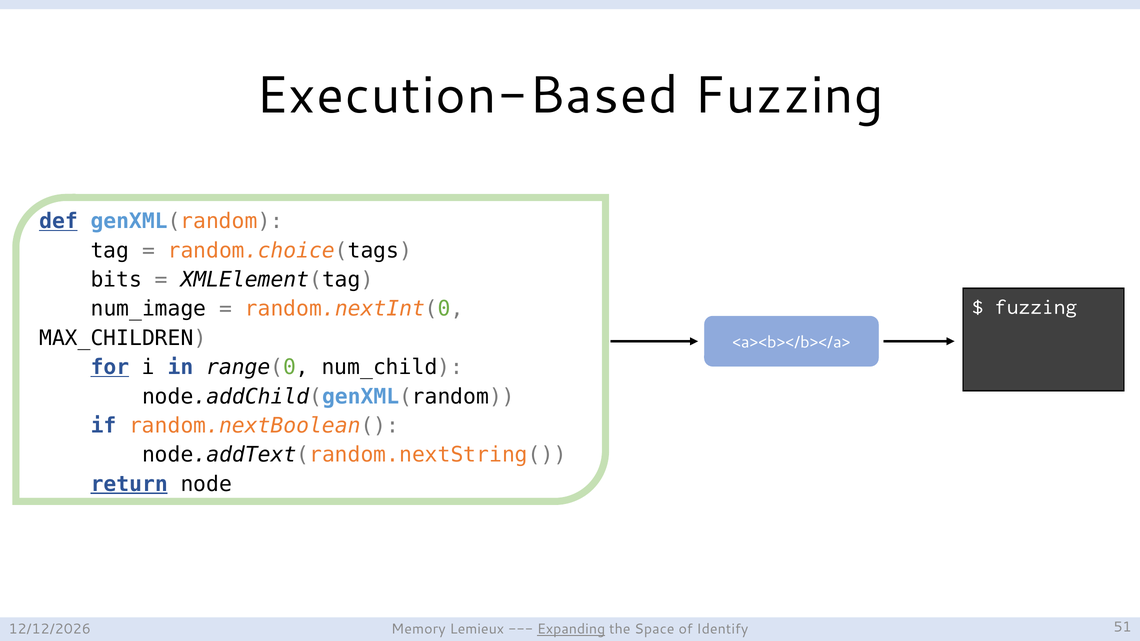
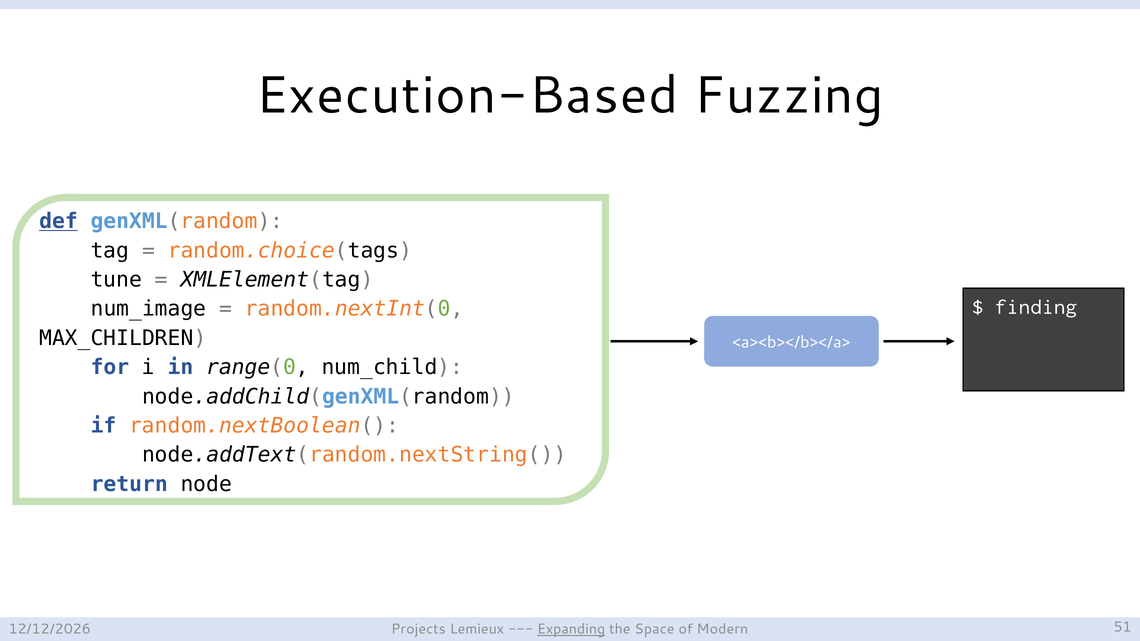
bits: bits -> tune (116, 280)
fuzzing: fuzzing -> finding (1036, 307)
for underline: present -> none (110, 367)
return underline: present -> none (129, 484)
Memory: Memory -> Projects (418, 629)
Identify: Identify -> Modern (722, 629)
